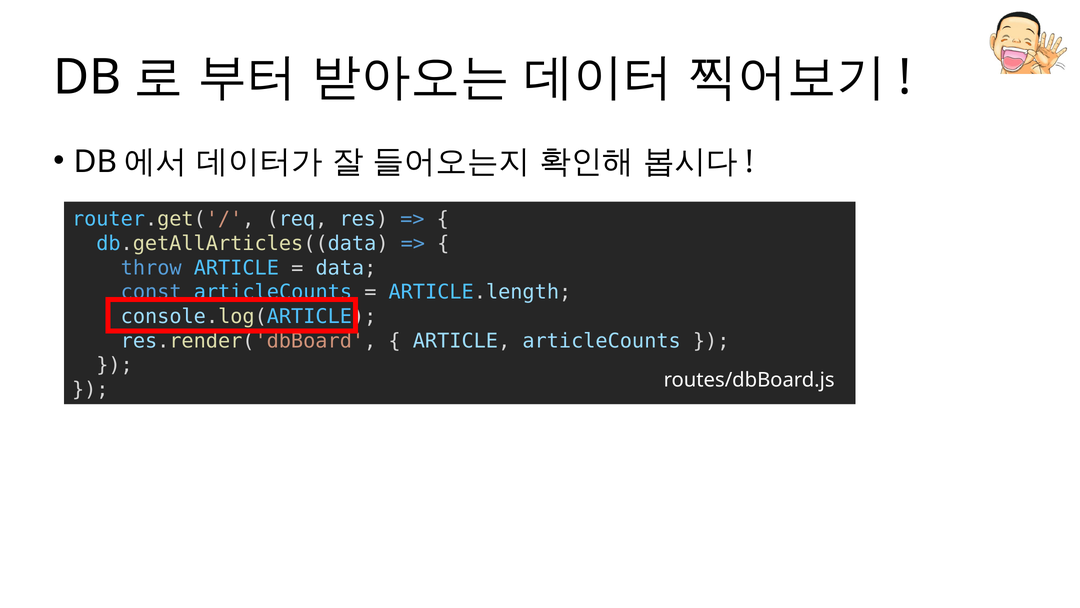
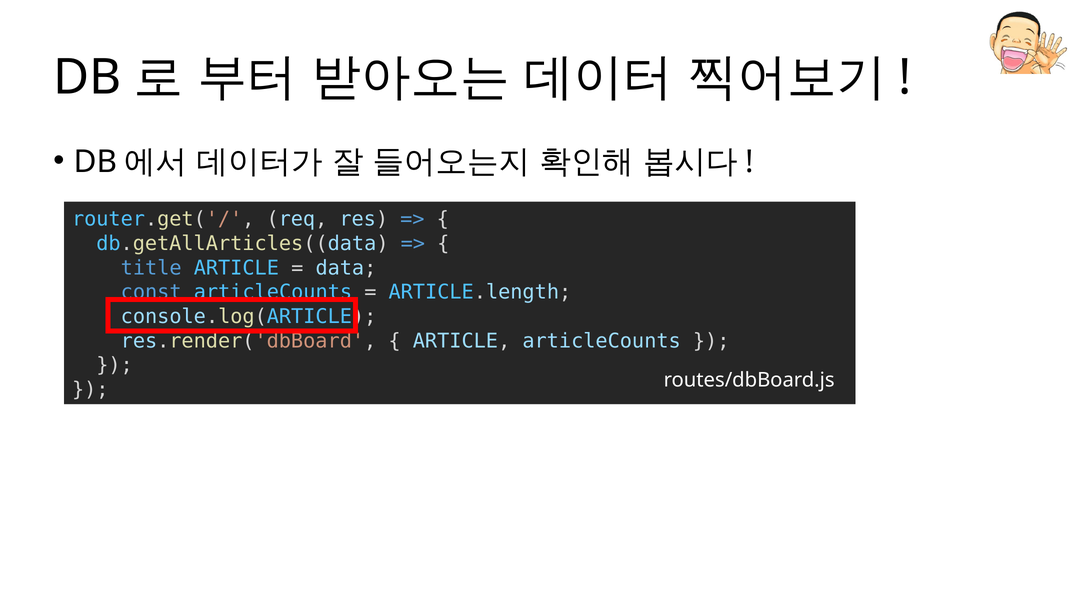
throw: throw -> title (151, 268)
